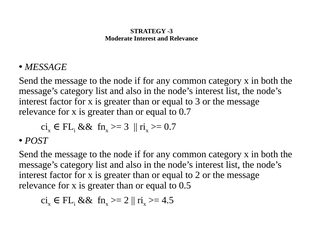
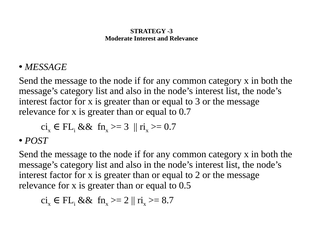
4.5: 4.5 -> 8.7 (168, 201)
